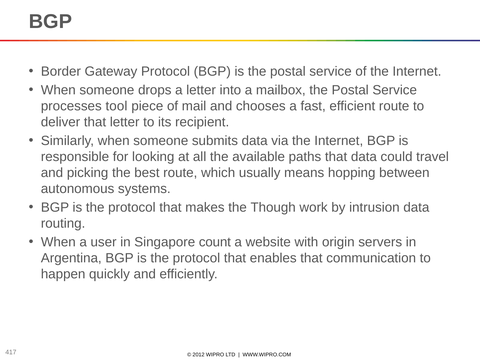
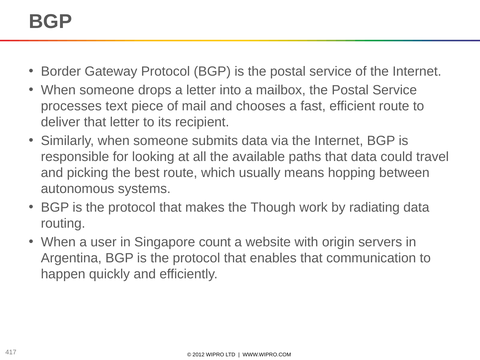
tool: tool -> text (116, 106)
intrusion: intrusion -> radiating (374, 207)
